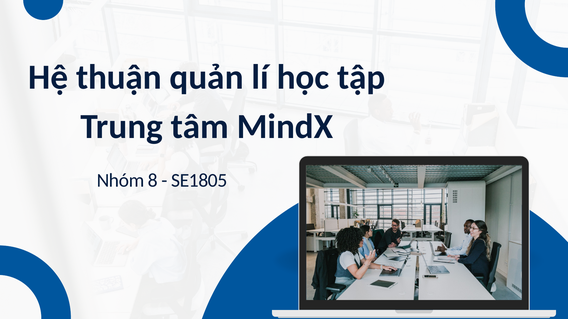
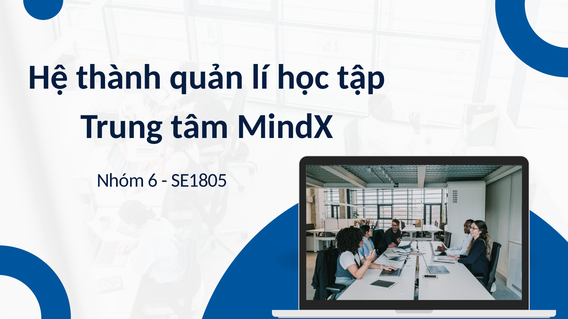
thuận: thuận -> thành (119, 77)
8: 8 -> 6 (153, 181)
